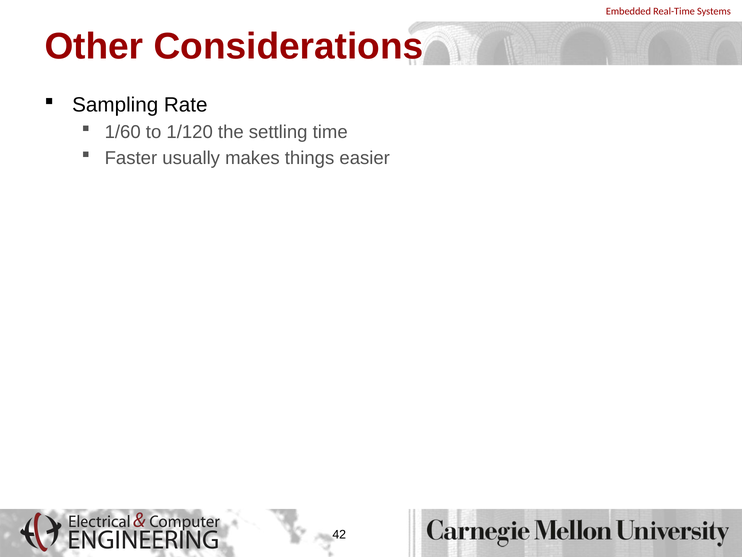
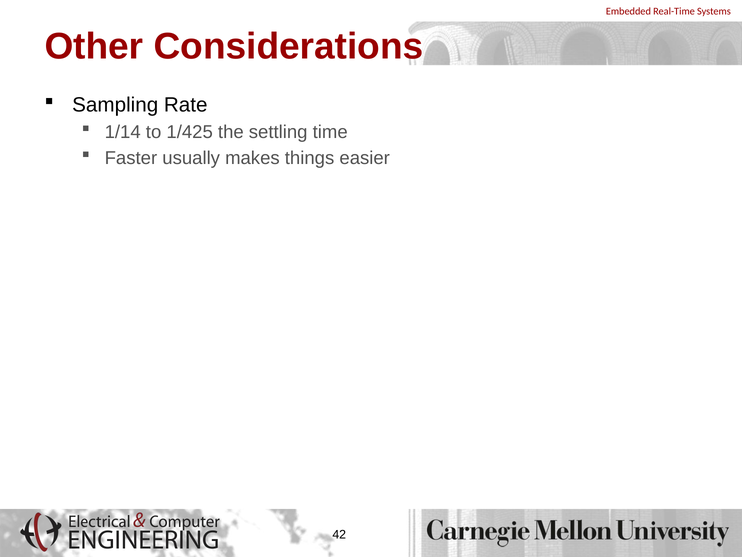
1/60: 1/60 -> 1/14 (123, 132)
1/120: 1/120 -> 1/425 (190, 132)
